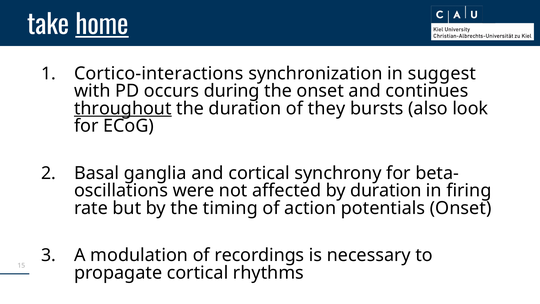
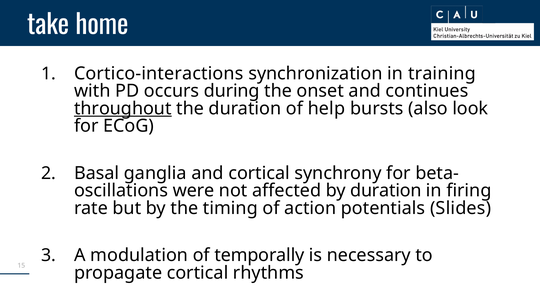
home underline: present -> none (102, 25)
suggest: suggest -> training (442, 73)
they: they -> help (326, 108)
potentials Onset: Onset -> Slides (461, 208)
recordings: recordings -> temporally (259, 255)
